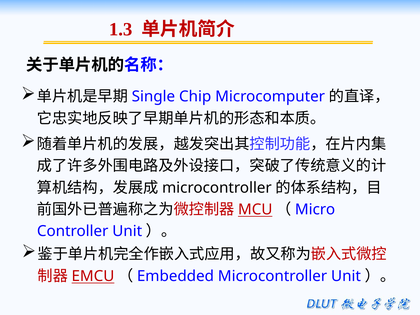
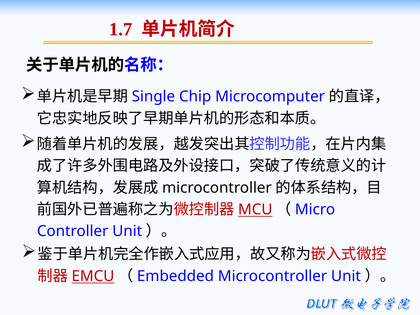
1.3: 1.3 -> 1.7 (121, 29)
